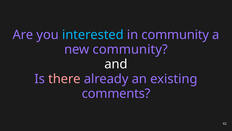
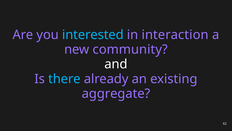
in community: community -> interaction (175, 35)
there colour: pink -> light blue (64, 79)
comments: comments -> aggregate (116, 93)
